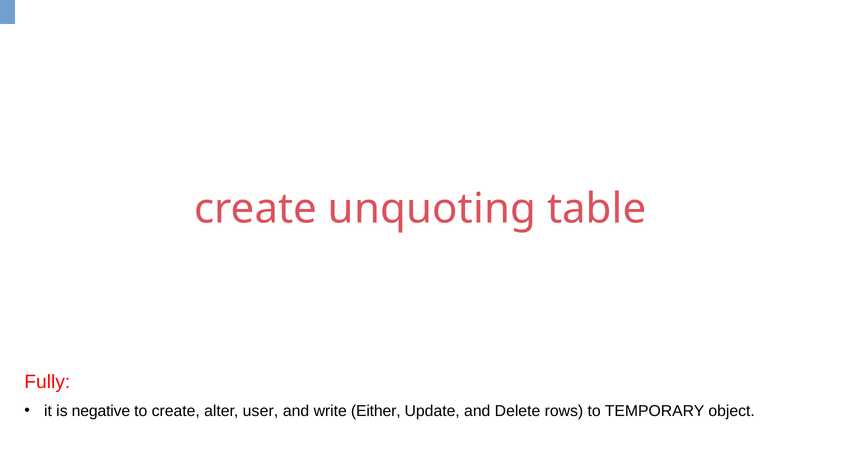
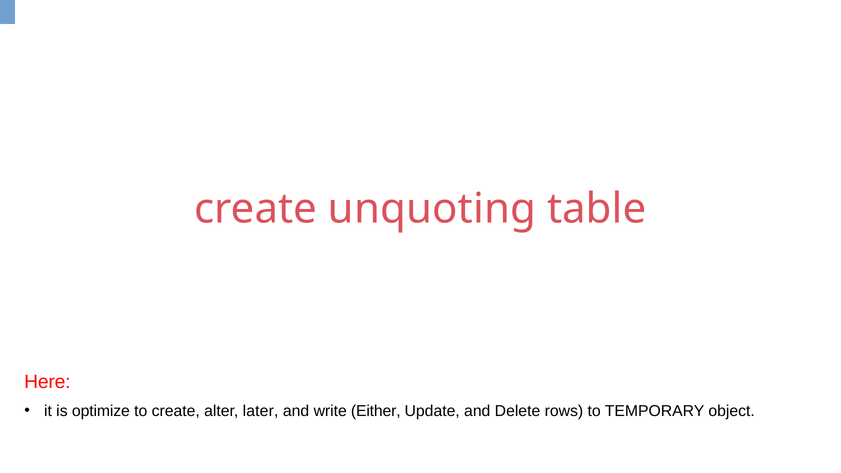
Fully: Fully -> Here (47, 382)
negative: negative -> optimize (101, 411)
user: user -> later (261, 411)
